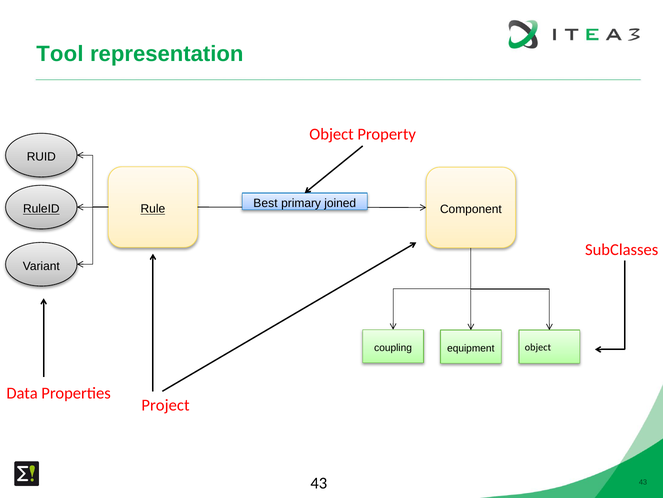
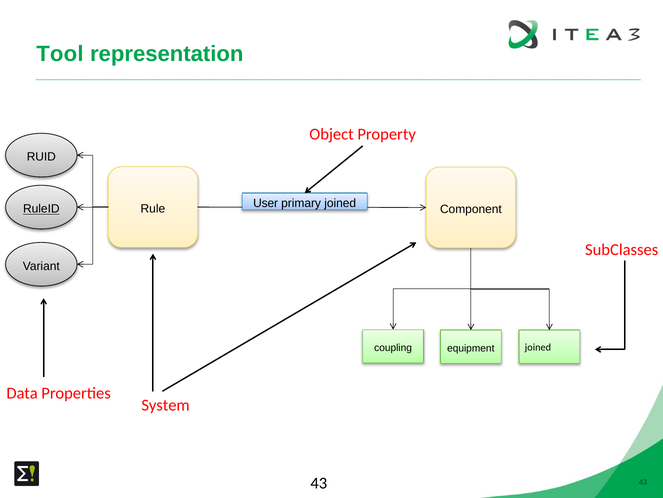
Best: Best -> User (266, 203)
Rule underline: present -> none (153, 209)
equipment object: object -> joined (538, 347)
Project: Project -> System (166, 405)
